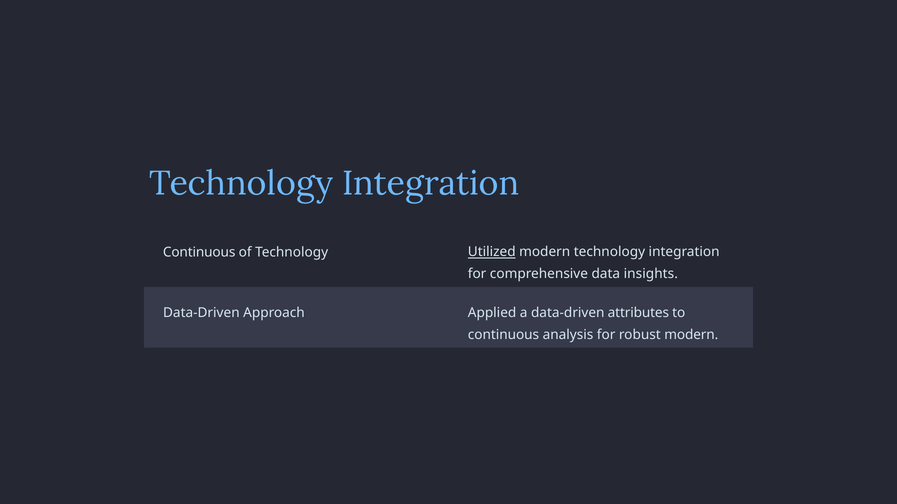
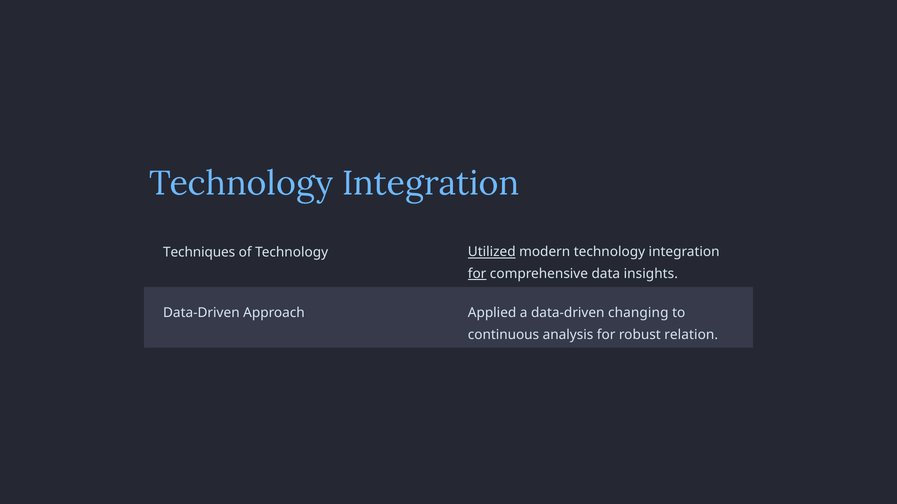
Continuous: Continuous -> Techniques (199, 252)
for underline: none -> present (477, 274)
attributes: attributes -> changing (638, 313)
robust modern: modern -> relation (691, 335)
